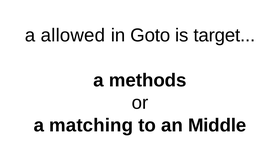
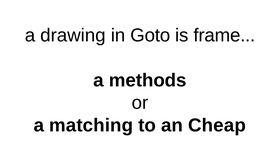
allowed: allowed -> drawing (73, 35)
target: target -> frame (224, 35)
Middle: Middle -> Cheap (217, 125)
